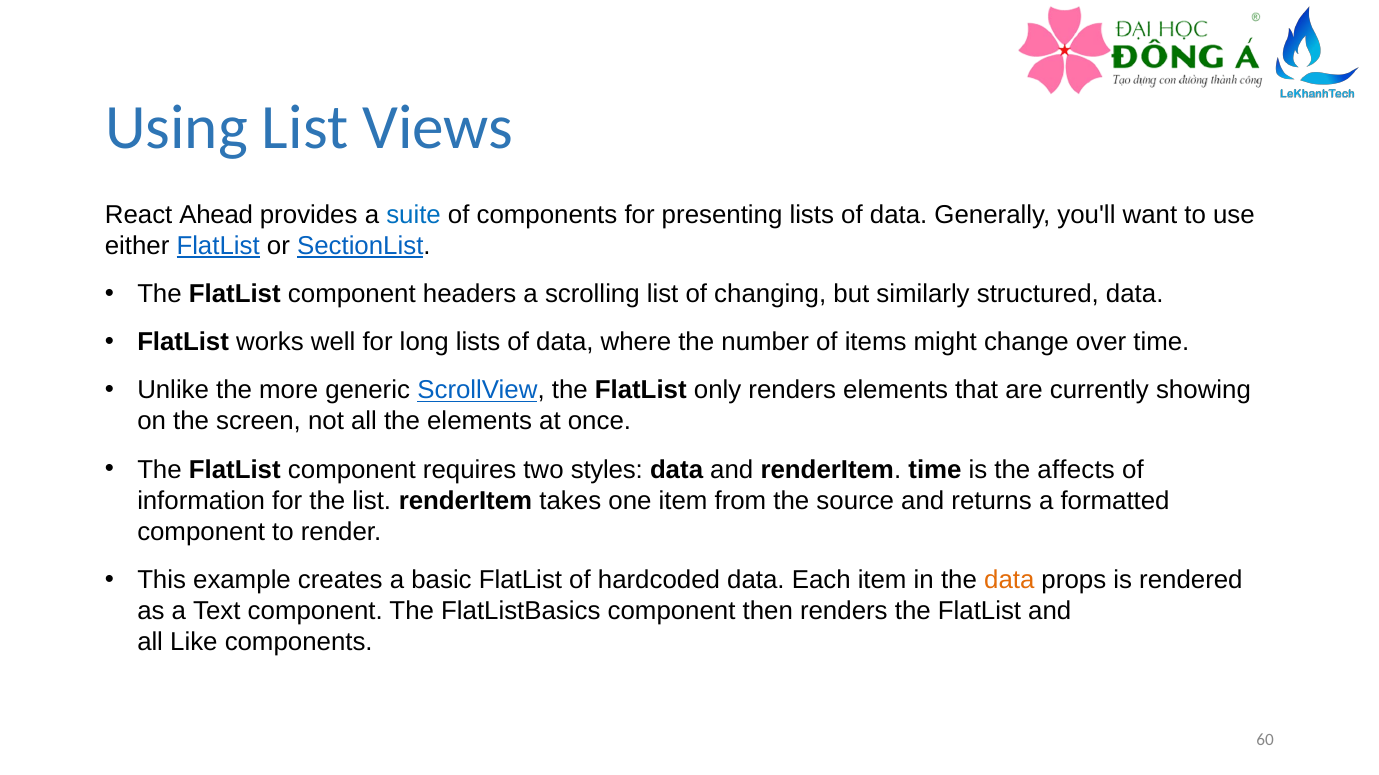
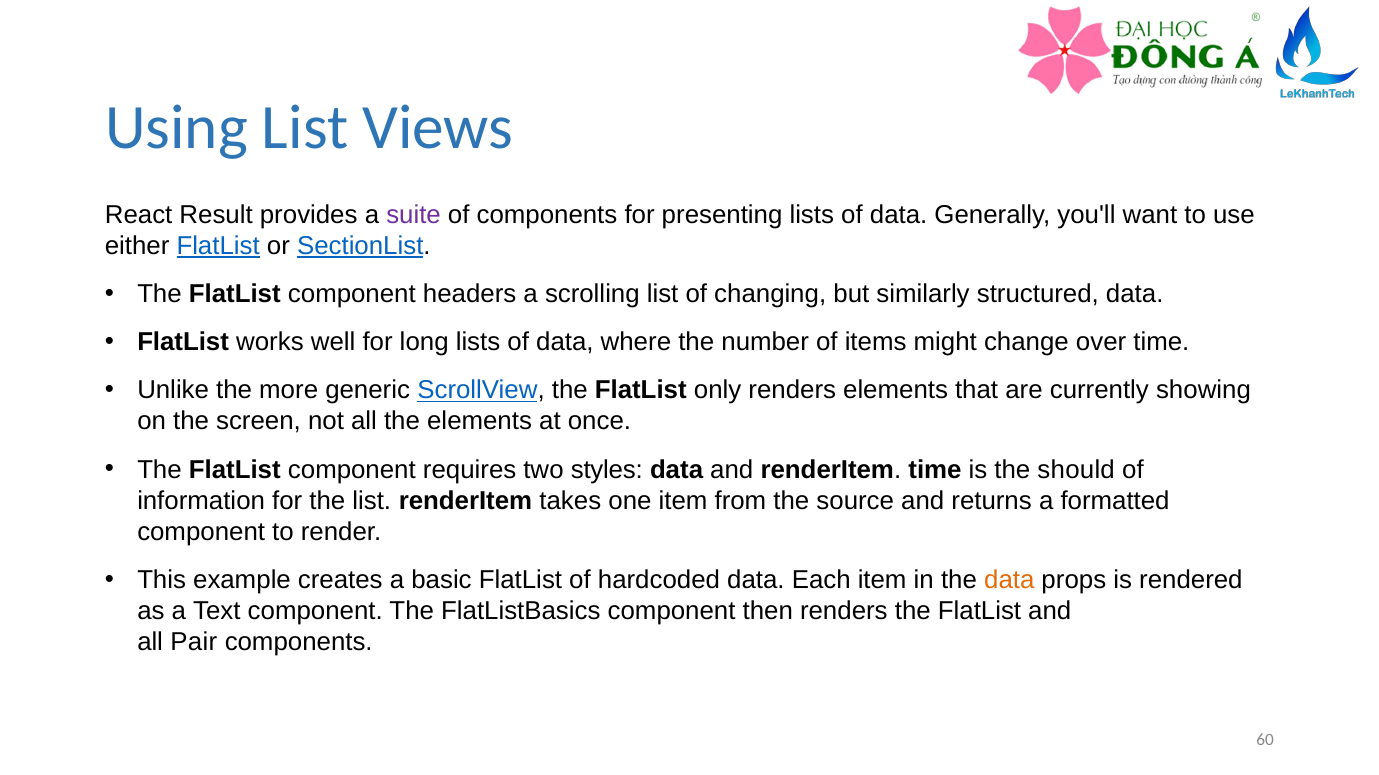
Ahead: Ahead -> Result (216, 215)
suite colour: blue -> purple (414, 215)
affects: affects -> should (1076, 470)
Like: Like -> Pair (194, 642)
